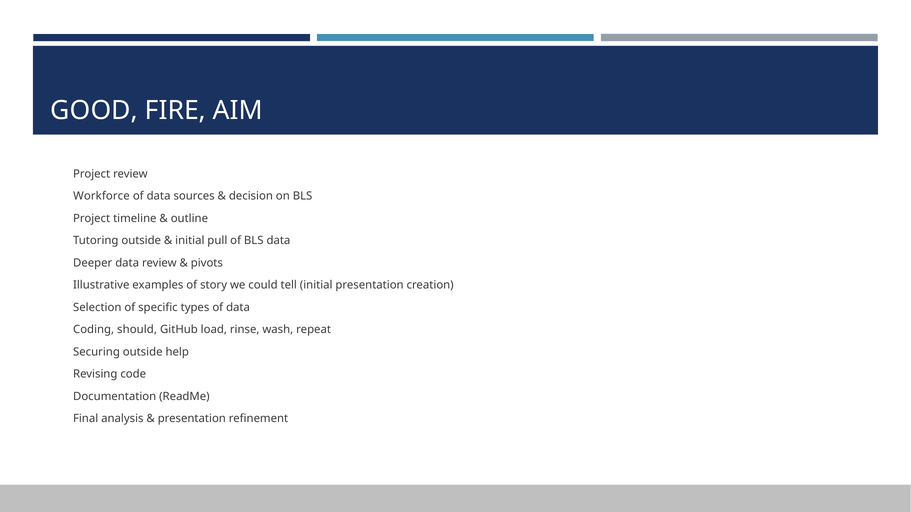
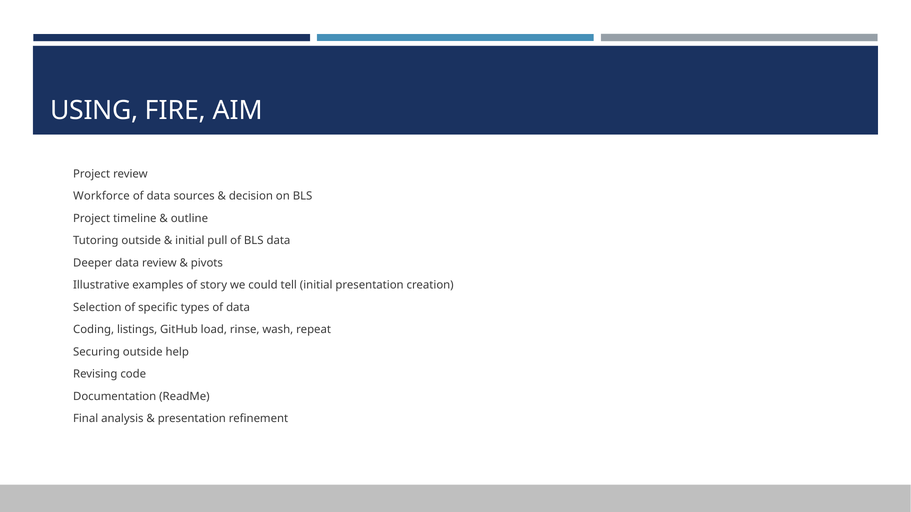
GOOD: GOOD -> USING (94, 111)
should: should -> listings (137, 330)
